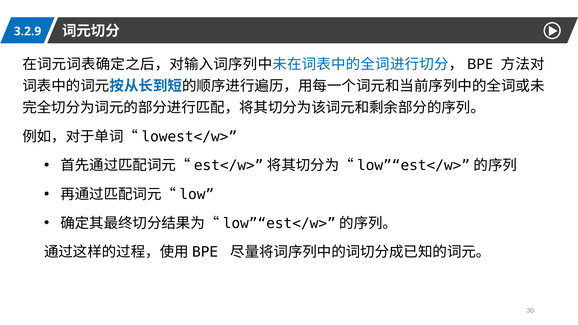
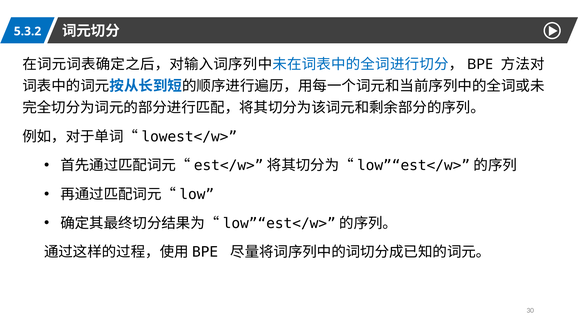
3.2.9: 3.2.9 -> 5.3.2 (28, 31)
